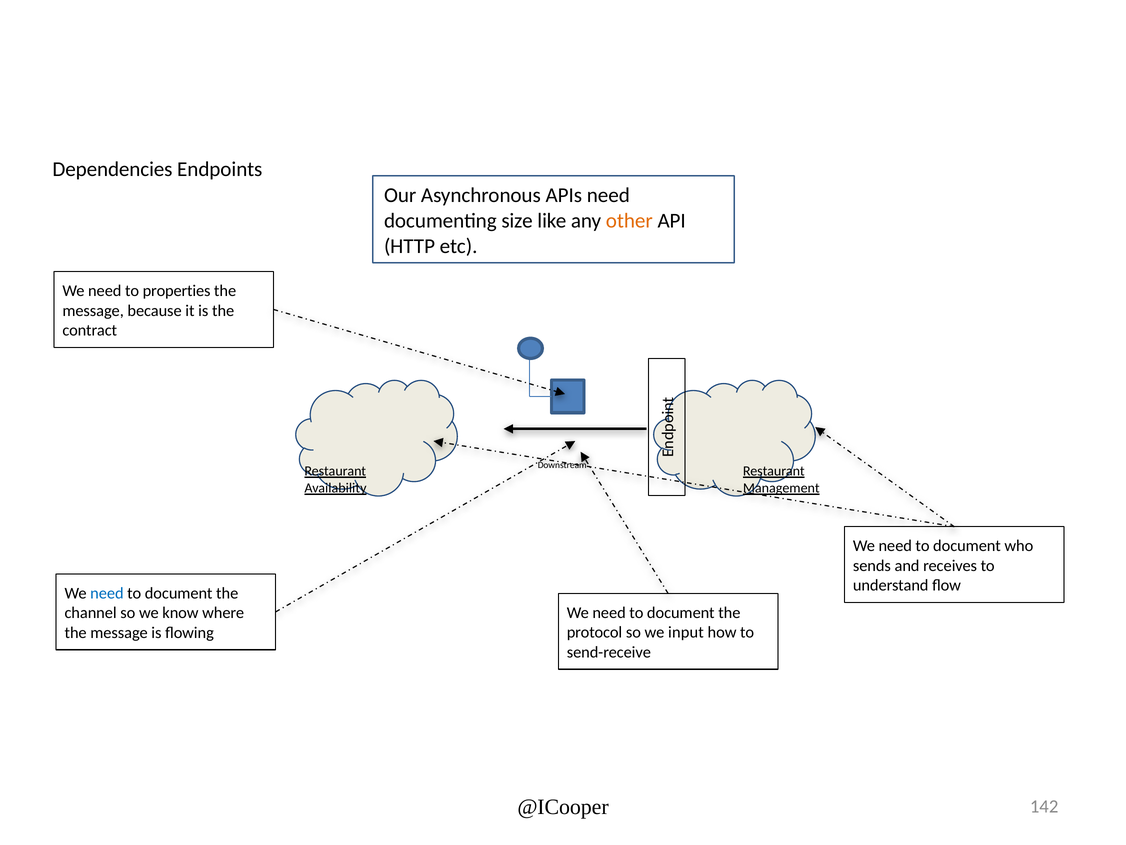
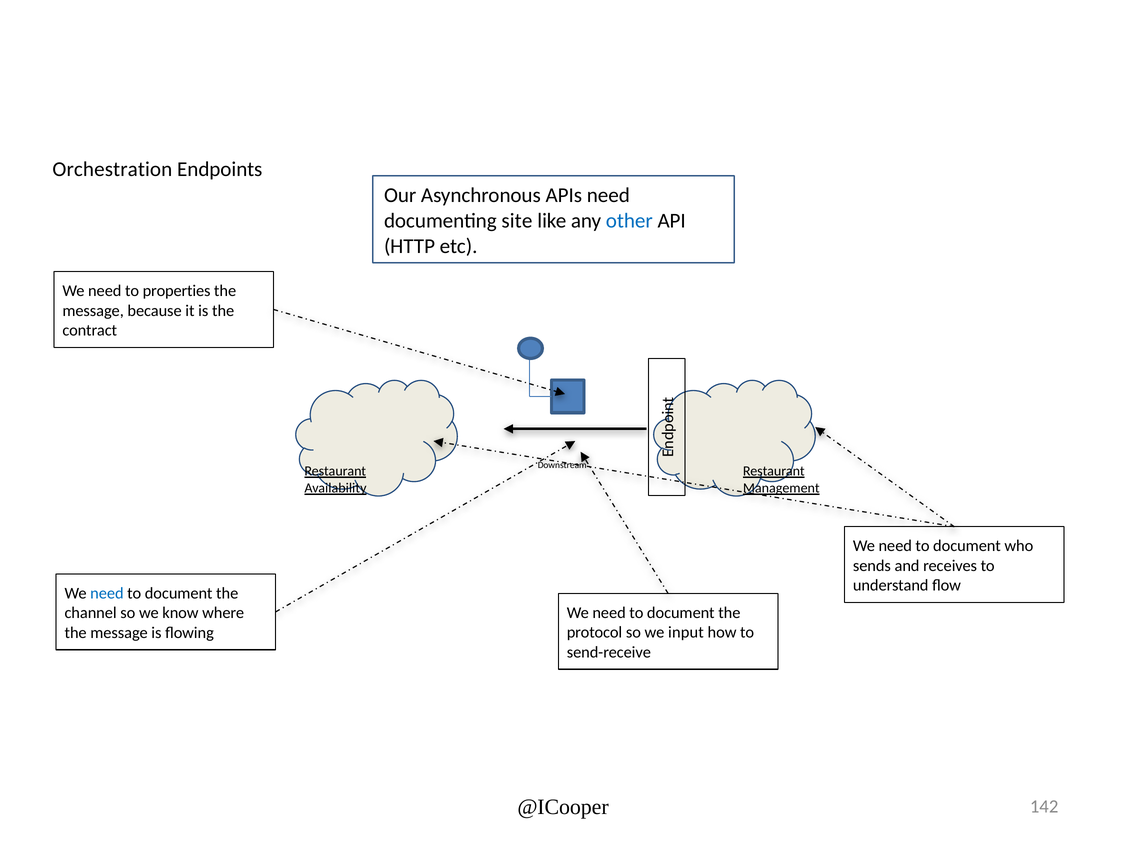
Dependencies: Dependencies -> Orchestration (112, 169)
size: size -> site (517, 221)
other colour: orange -> blue (629, 221)
